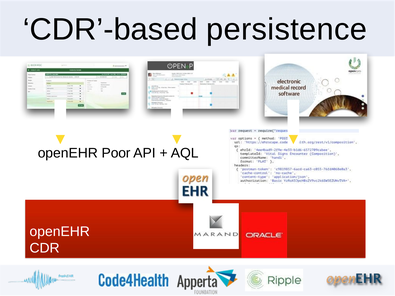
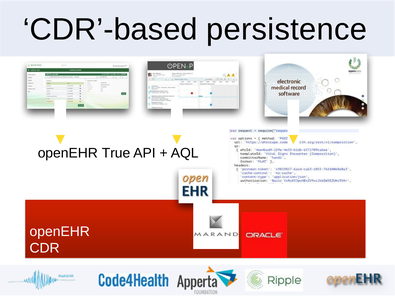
Poor: Poor -> True (116, 153)
